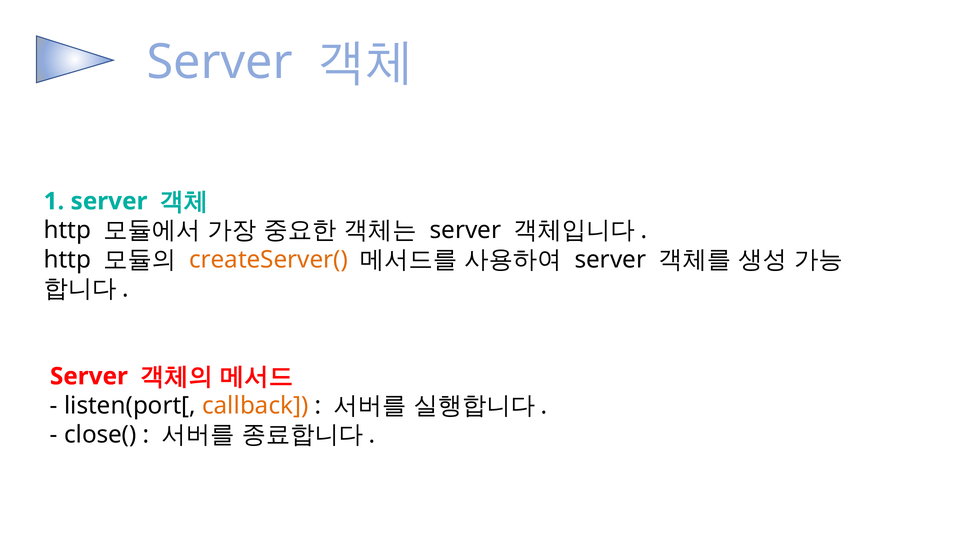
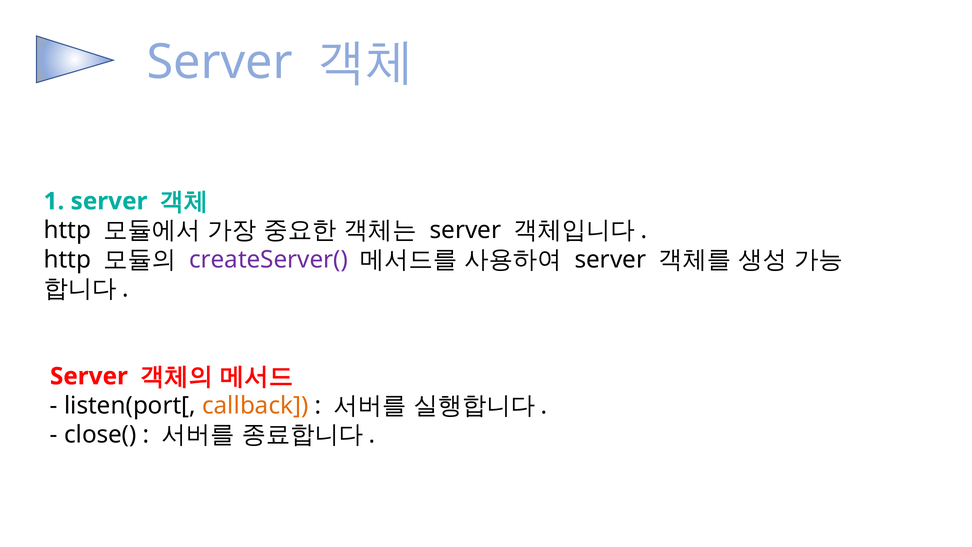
createServer( colour: orange -> purple (269, 260)
